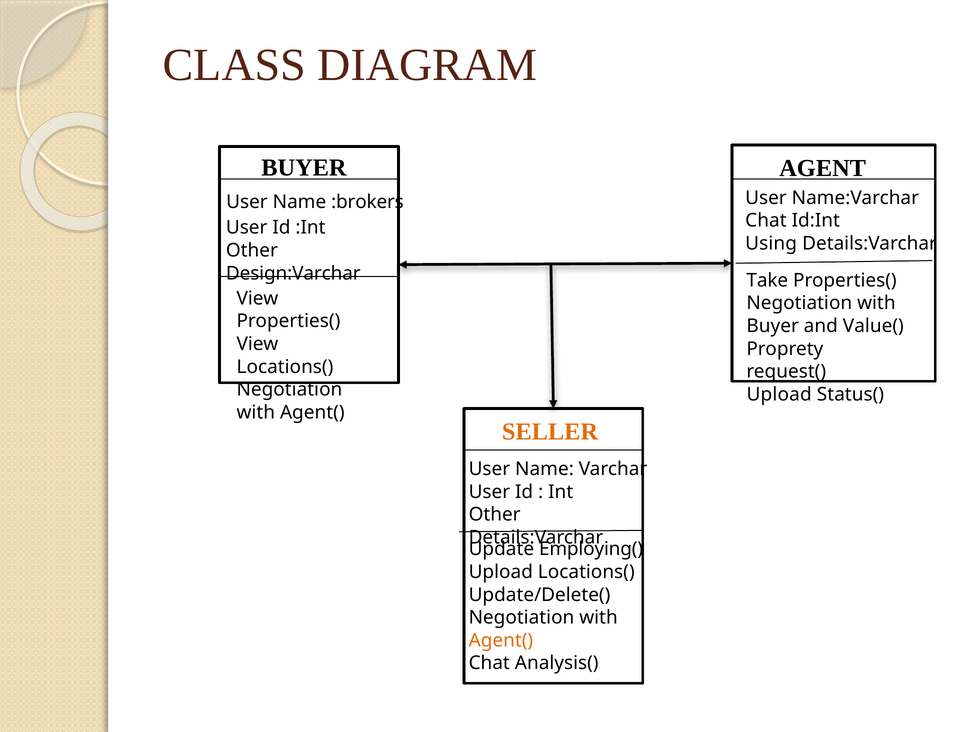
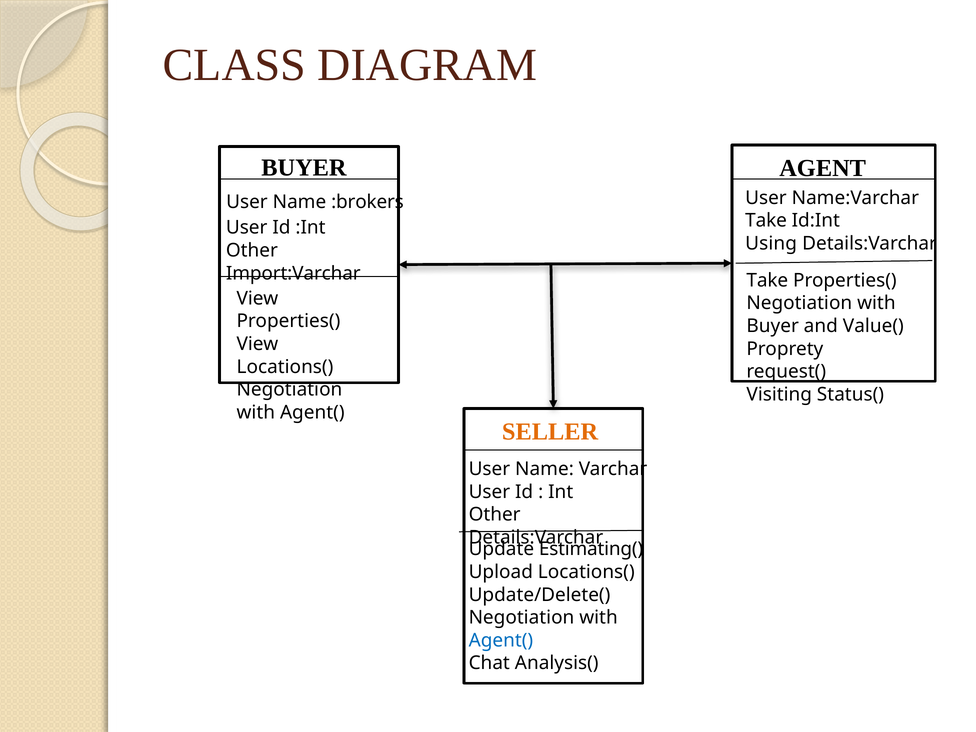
Chat: Chat -> Take (766, 221)
Design:Varchar: Design:Varchar -> Import:Varchar (293, 273)
Upload: Upload -> Visiting (779, 394)
Employing(: Employing( -> Estimating( (591, 549)
Agent( colour: orange -> blue (501, 640)
